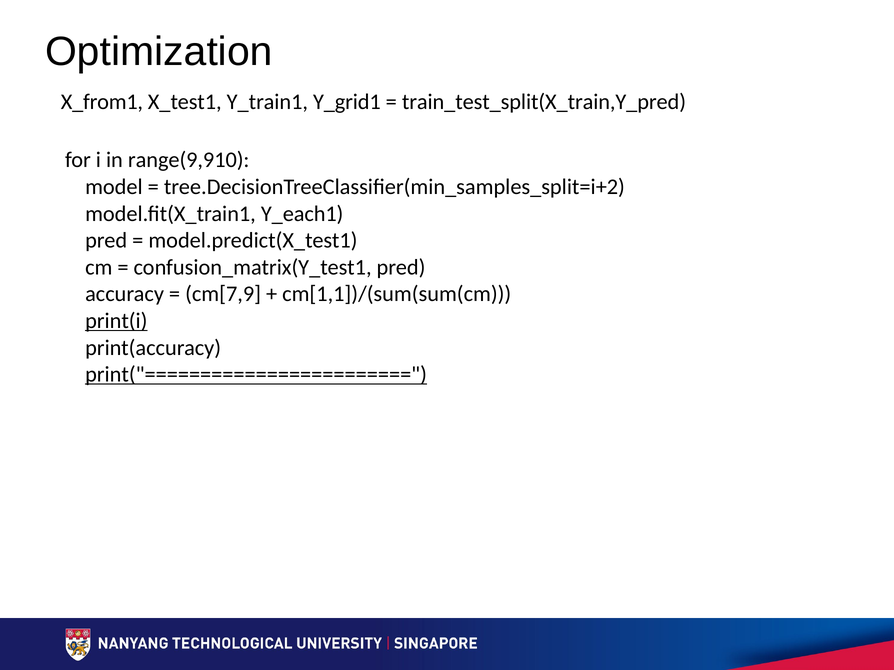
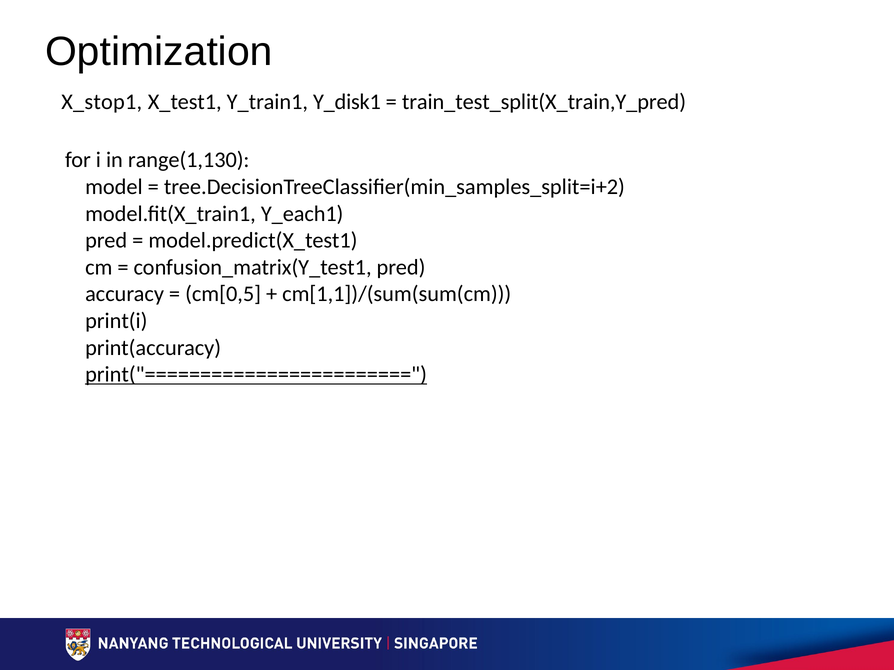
X_from1: X_from1 -> X_stop1 (102, 102)
Y_grid1: Y_grid1 -> Y_disk1 (347, 102)
range(9,910: range(9,910 -> range(1,130 (189, 160)
cm[7,9: cm[7,9 -> cm[0,5 (223, 294)
print(i underline: present -> none (116, 321)
